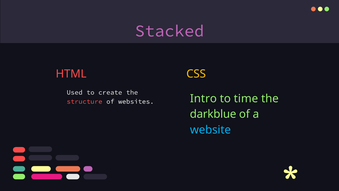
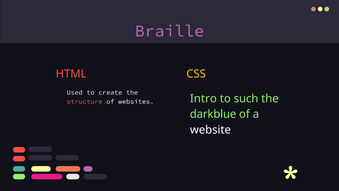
Stacked: Stacked -> Braille (169, 31)
time: time -> such (246, 98)
website colour: light blue -> white (210, 130)
